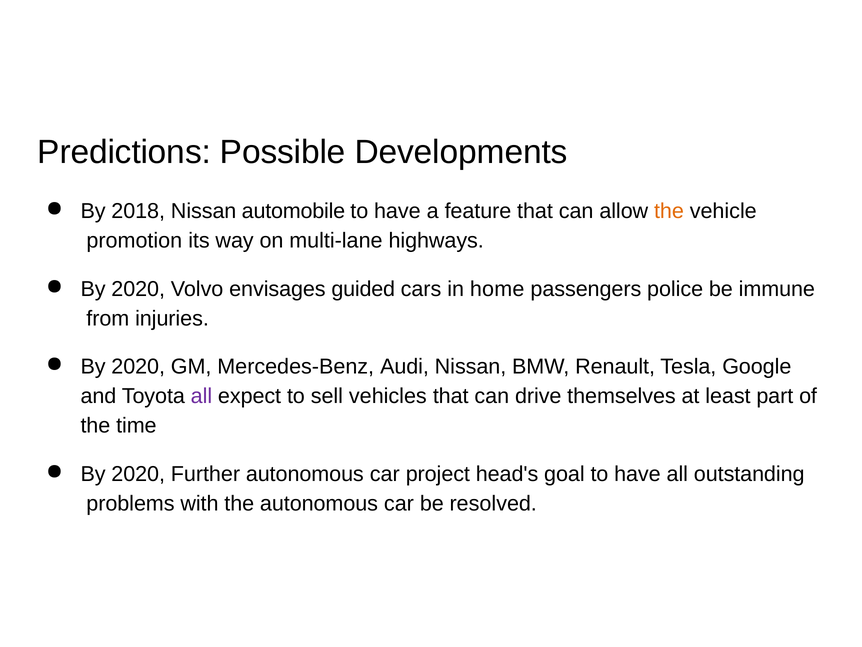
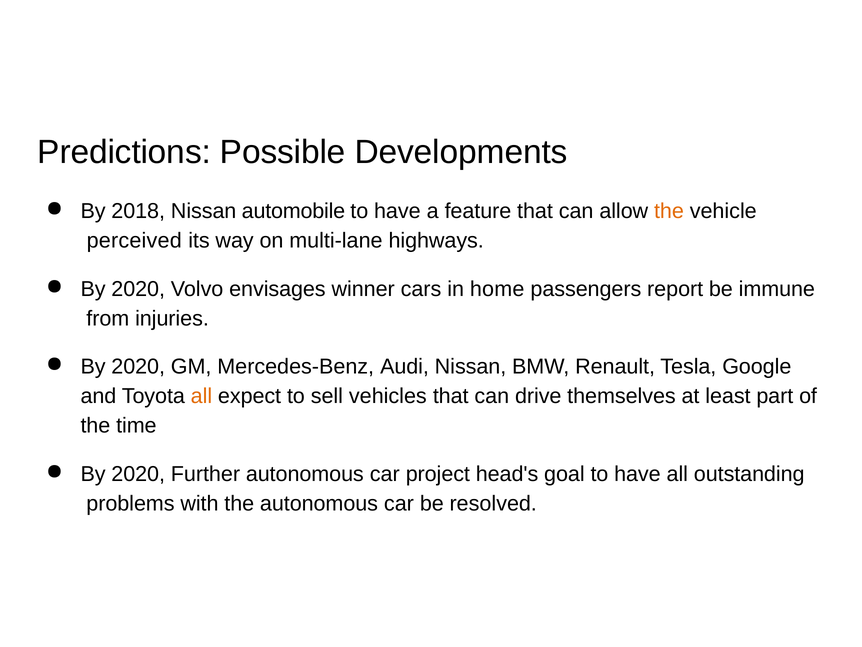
promotion: promotion -> perceived (134, 240)
guided: guided -> winner (363, 289)
police: police -> report (675, 289)
all colour: purple -> orange (201, 396)
